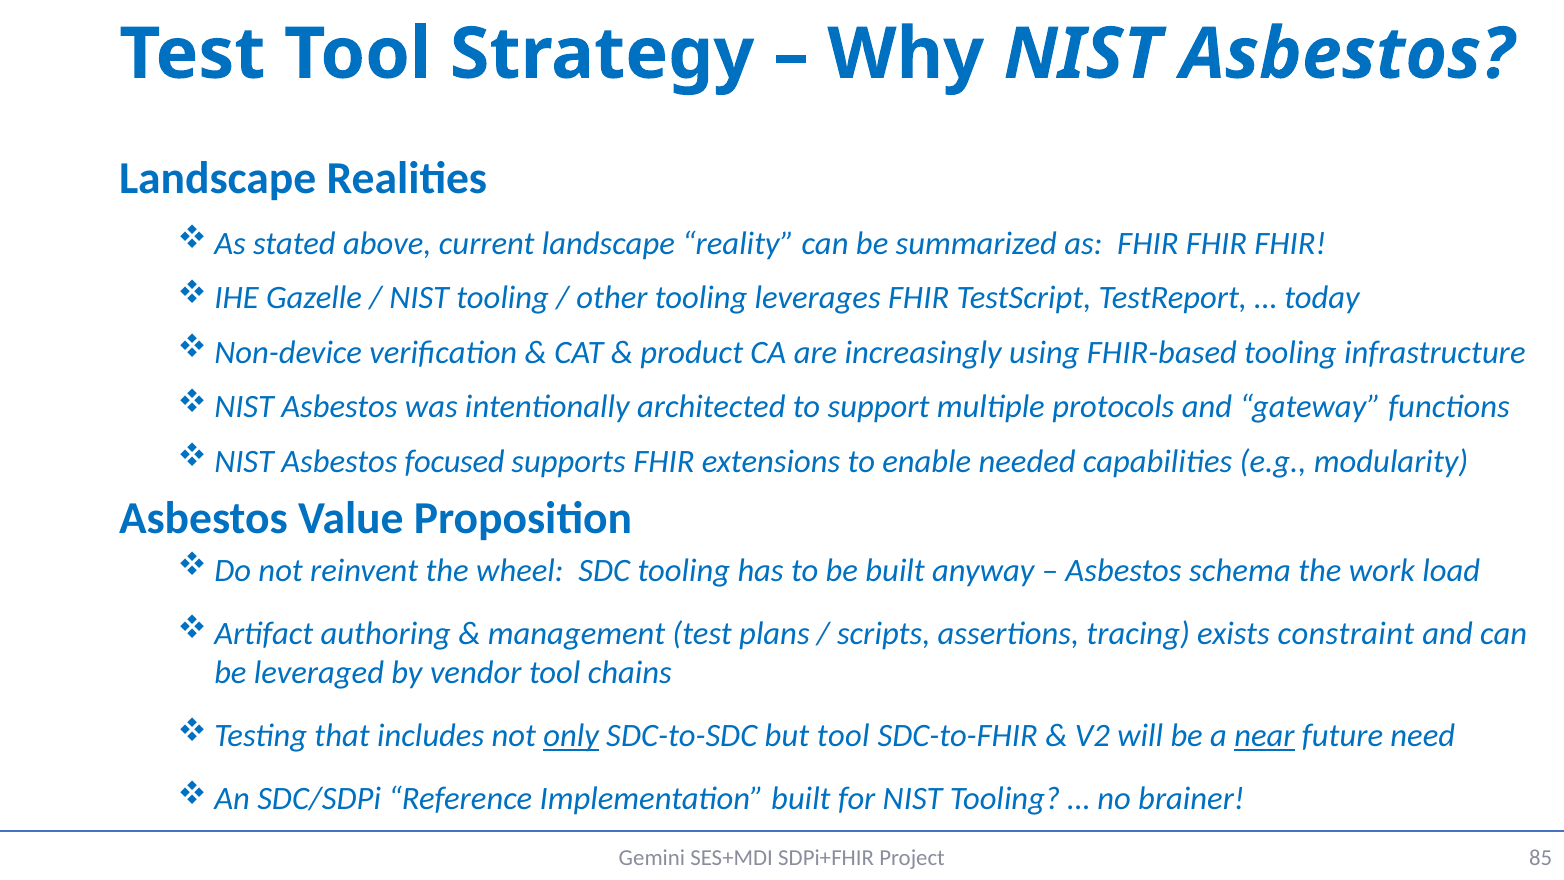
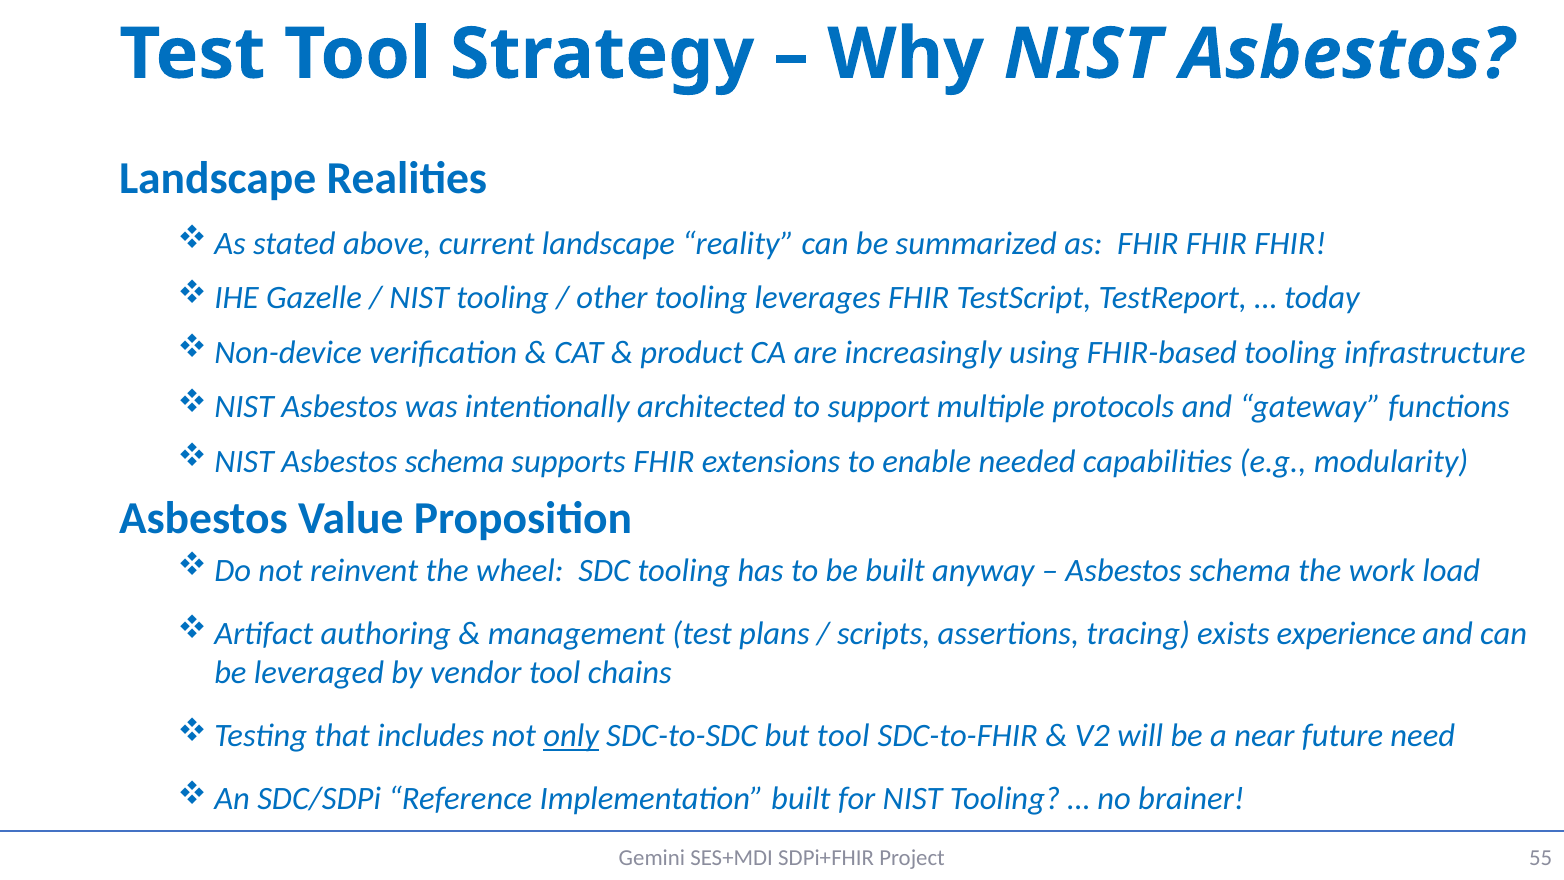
NIST Asbestos focused: focused -> schema (455, 461)
constraint: constraint -> experience (1346, 633)
near underline: present -> none (1264, 736)
85: 85 -> 55 (1541, 857)
